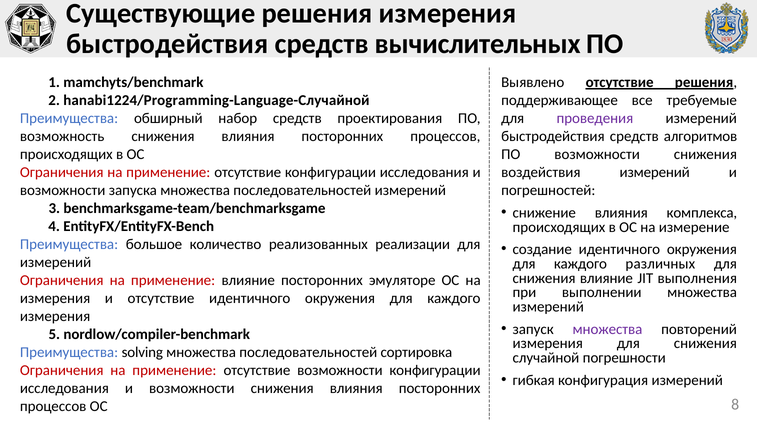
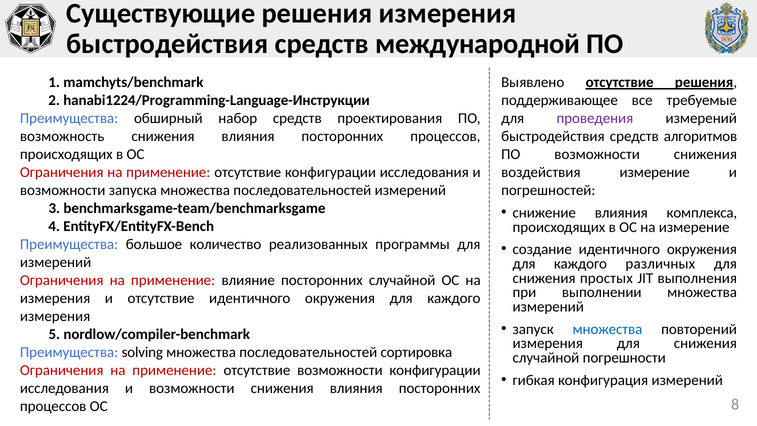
вычислительных: вычислительных -> международной (478, 44)
hanabi1224/Programming-Language-Случайной: hanabi1224/Programming-Language-Случайной -> hanabi1224/Programming-Language-Инструкции (217, 100)
воздействия измерений: измерений -> измерение (655, 172)
реализации: реализации -> программы (413, 244)
снижения влияние: влияние -> простых (606, 278)
посторонних эмуляторе: эмуляторе -> случайной (402, 280)
множества colour: purple -> blue (607, 329)
